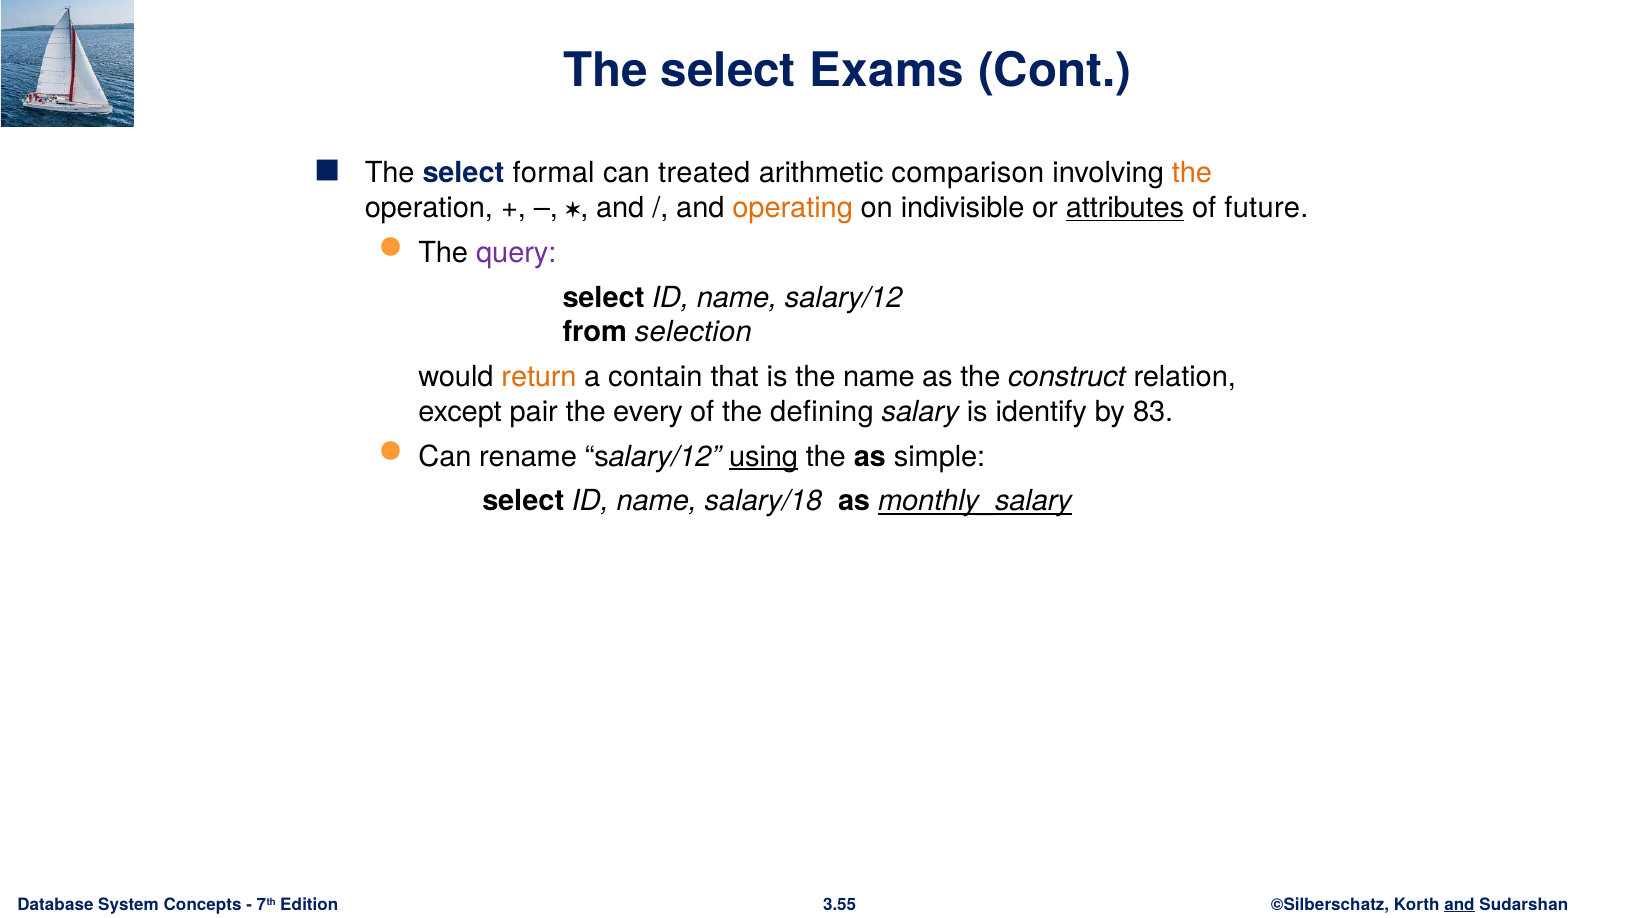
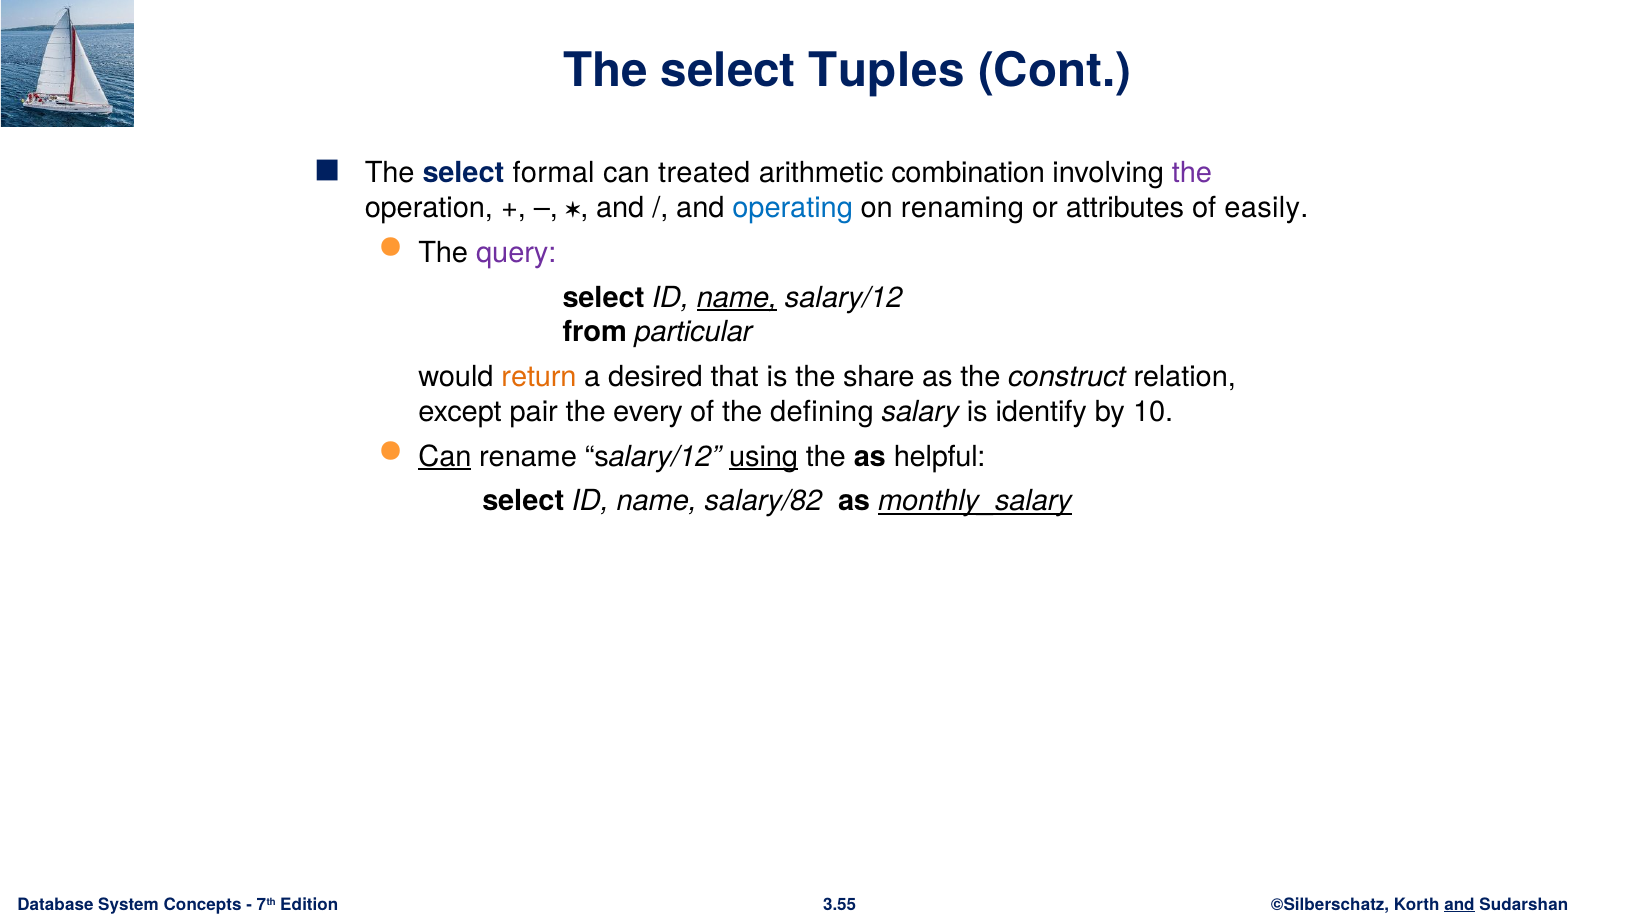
Exams: Exams -> Tuples (887, 71)
comparison: comparison -> combination (968, 173)
the colour: orange -> purple (1192, 173)
operating colour: orange -> blue (793, 208)
indivisible: indivisible -> renaming (962, 208)
attributes underline: present -> none (1125, 208)
future: future -> easily (1266, 208)
name underline: none -> present (737, 298)
selection: selection -> particular (694, 332)
contain: contain -> desired (656, 377)
the name: name -> share (879, 377)
83: 83 -> 10 (1153, 412)
Can underline: none -> present (445, 457)
simple: simple -> helpful (940, 457)
salary/18: salary/18 -> salary/82 (764, 501)
